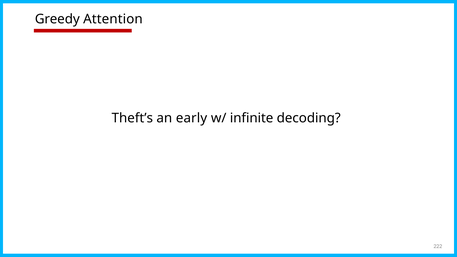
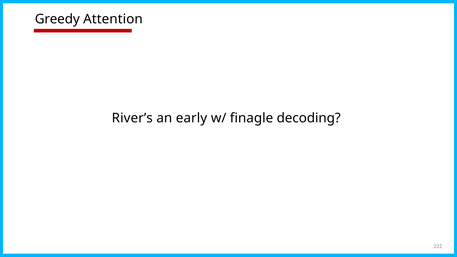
Theft’s: Theft’s -> River’s (132, 118)
infinite: infinite -> finagle (252, 118)
